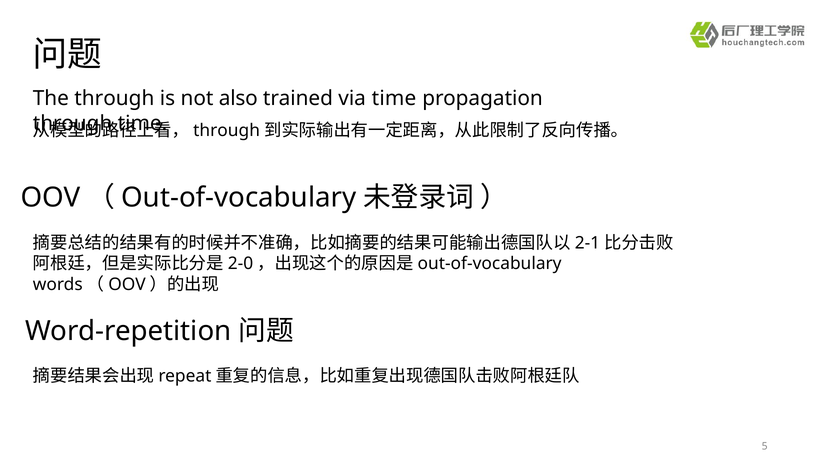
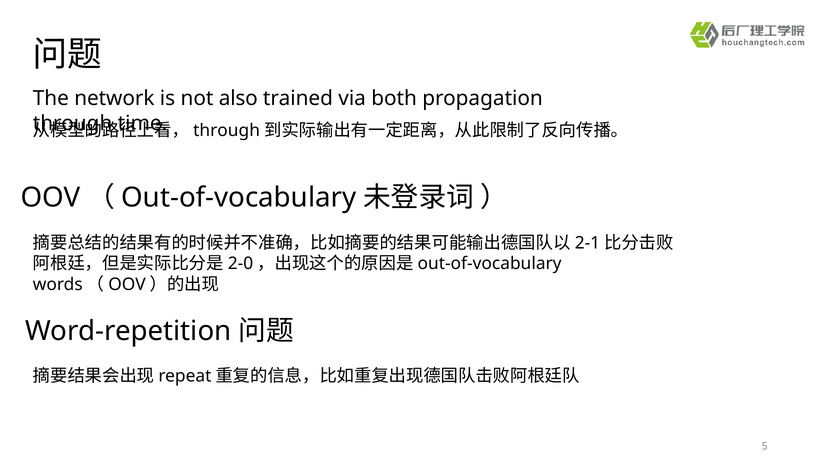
The through: through -> network (114, 98)
via time: time -> both (394, 98)
